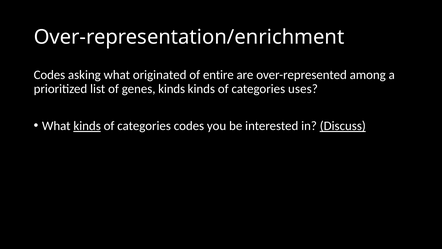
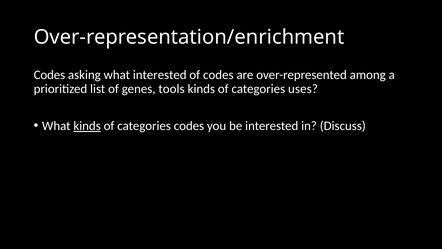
what originated: originated -> interested (160, 75)
of entire: entire -> codes (218, 75)
genes kinds: kinds -> tools (172, 89)
Discuss underline: present -> none (343, 126)
